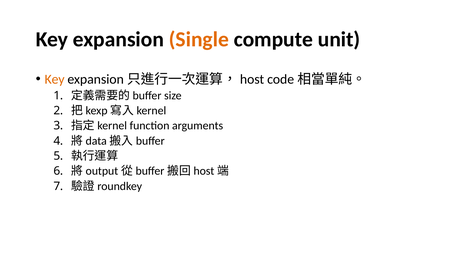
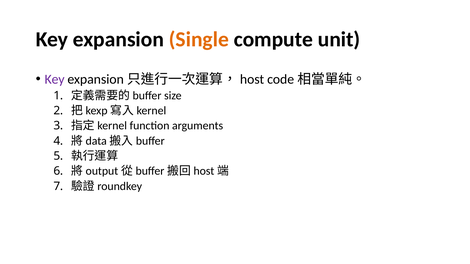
Key colour: orange -> purple (55, 79)
